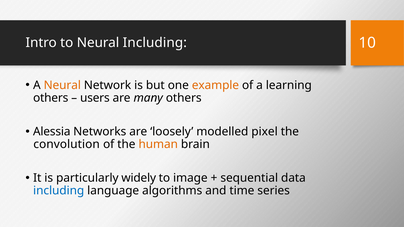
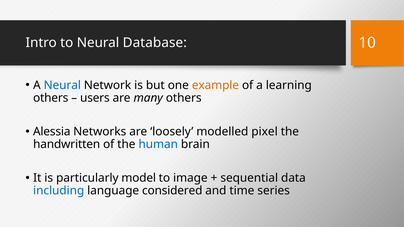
Neural Including: Including -> Database (155, 43)
Neural colour: orange -> blue (62, 85)
convolution: convolution -> handwritten (67, 144)
human colour: orange -> blue (158, 144)
widely: widely -> model (139, 178)
algorithms: algorithms -> considered (172, 191)
